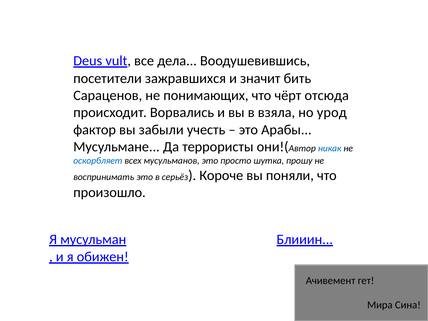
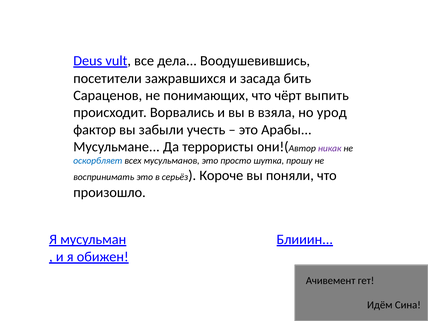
значит: значит -> засада (260, 78)
отсюда: отсюда -> выпить (327, 95)
никак colour: blue -> purple (330, 148)
Мира: Мира -> Идём (380, 305)
